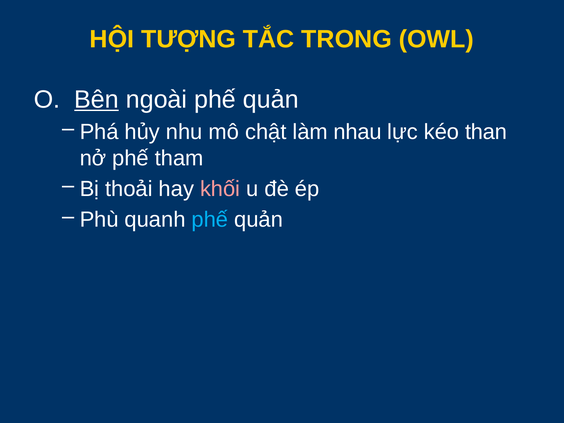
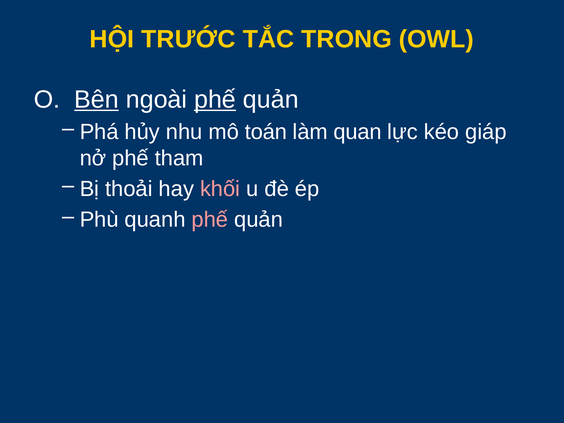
TƯỢNG: TƯỢNG -> TRƯỚC (188, 39)
phế underline: none -> present (215, 100)
chật: chật -> toán (266, 132)
nhau: nhau -> quan (358, 132)
than: than -> giáp (486, 132)
phế colour: light blue -> pink (210, 220)
